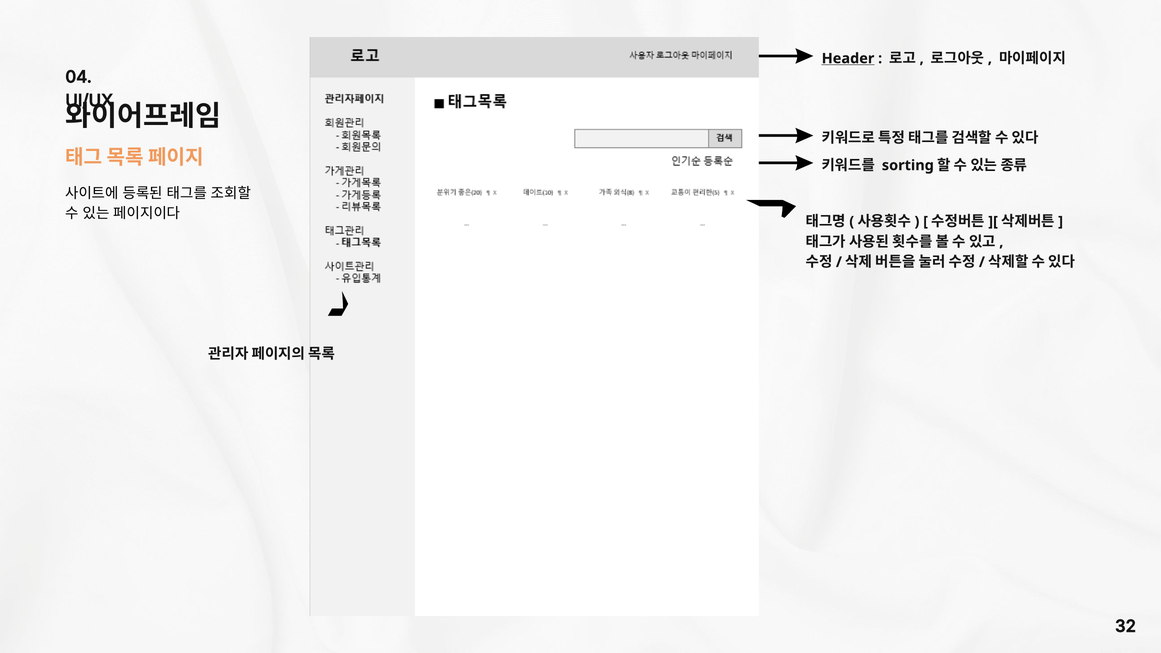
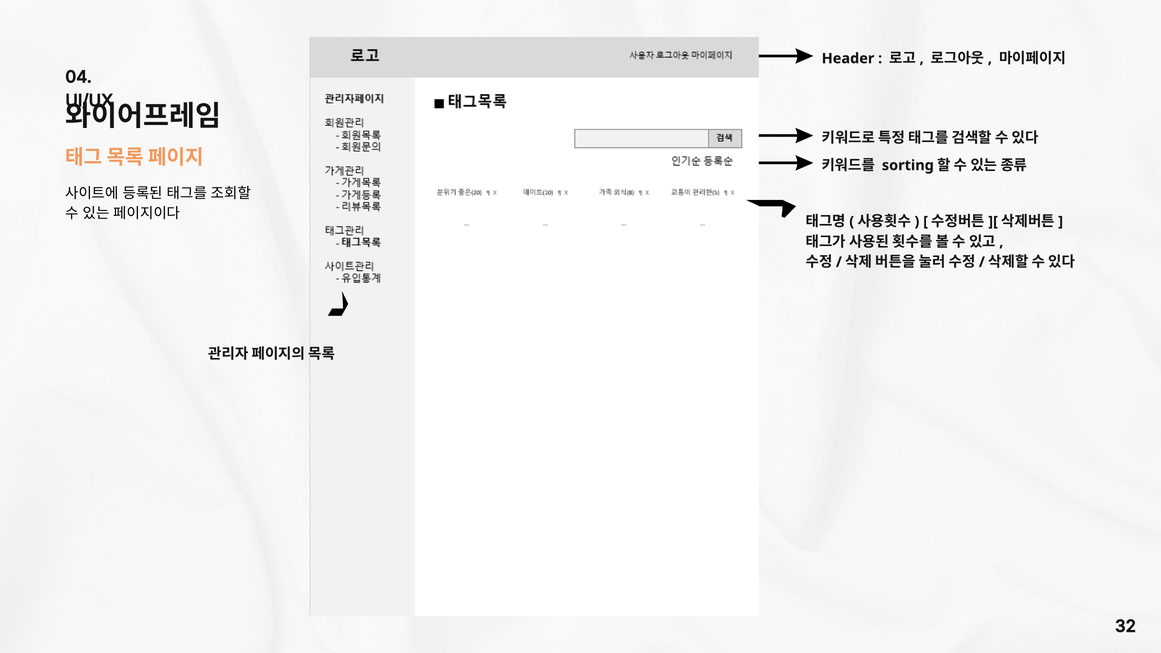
Header underline: present -> none (848, 58)
